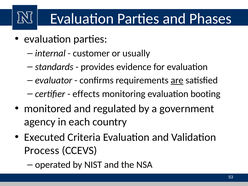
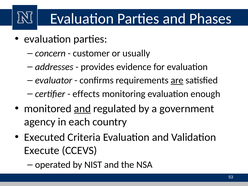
internal: internal -> concern (50, 53)
standards: standards -> addresses (54, 67)
booting: booting -> enough (205, 94)
and underline: none -> present (82, 109)
Process: Process -> Execute (42, 151)
